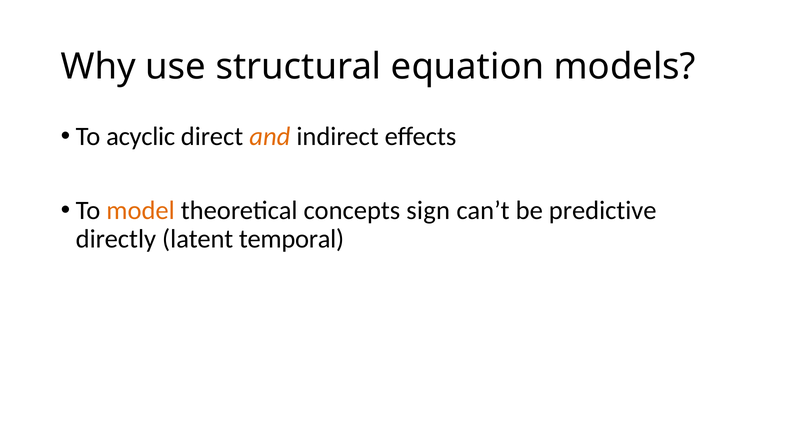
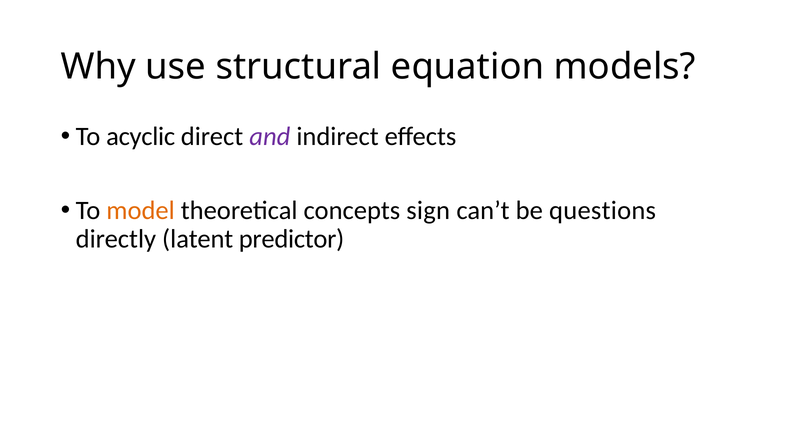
and colour: orange -> purple (270, 137)
predictive: predictive -> questions (603, 211)
temporal: temporal -> predictor (291, 239)
